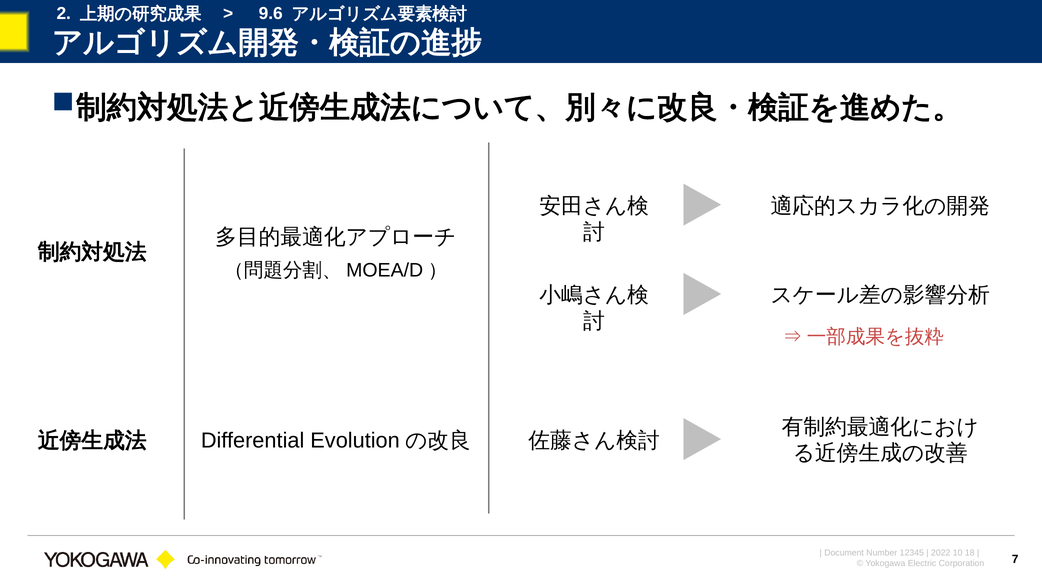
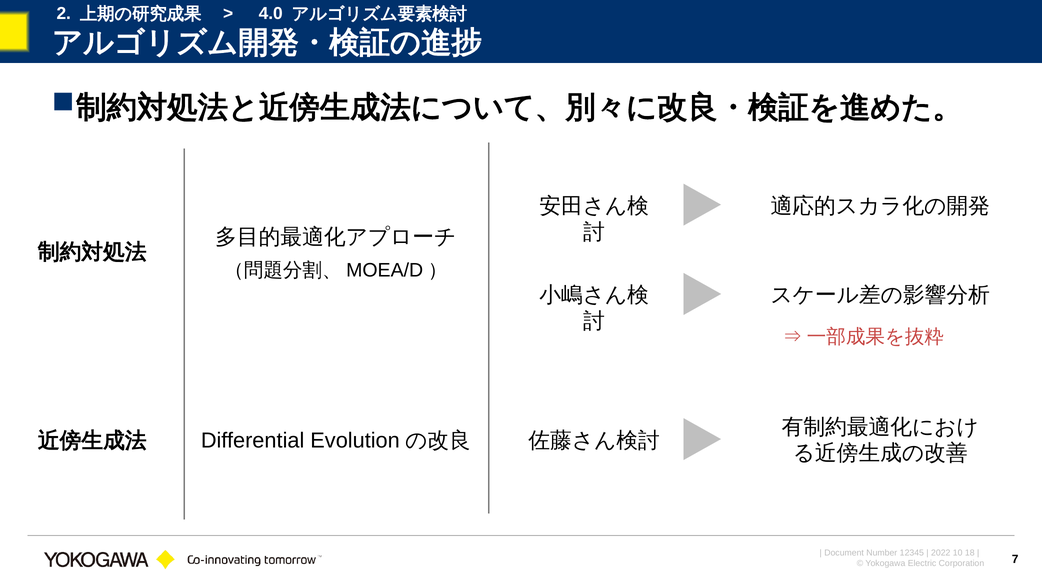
9.6: 9.6 -> 4.0 (271, 14)
